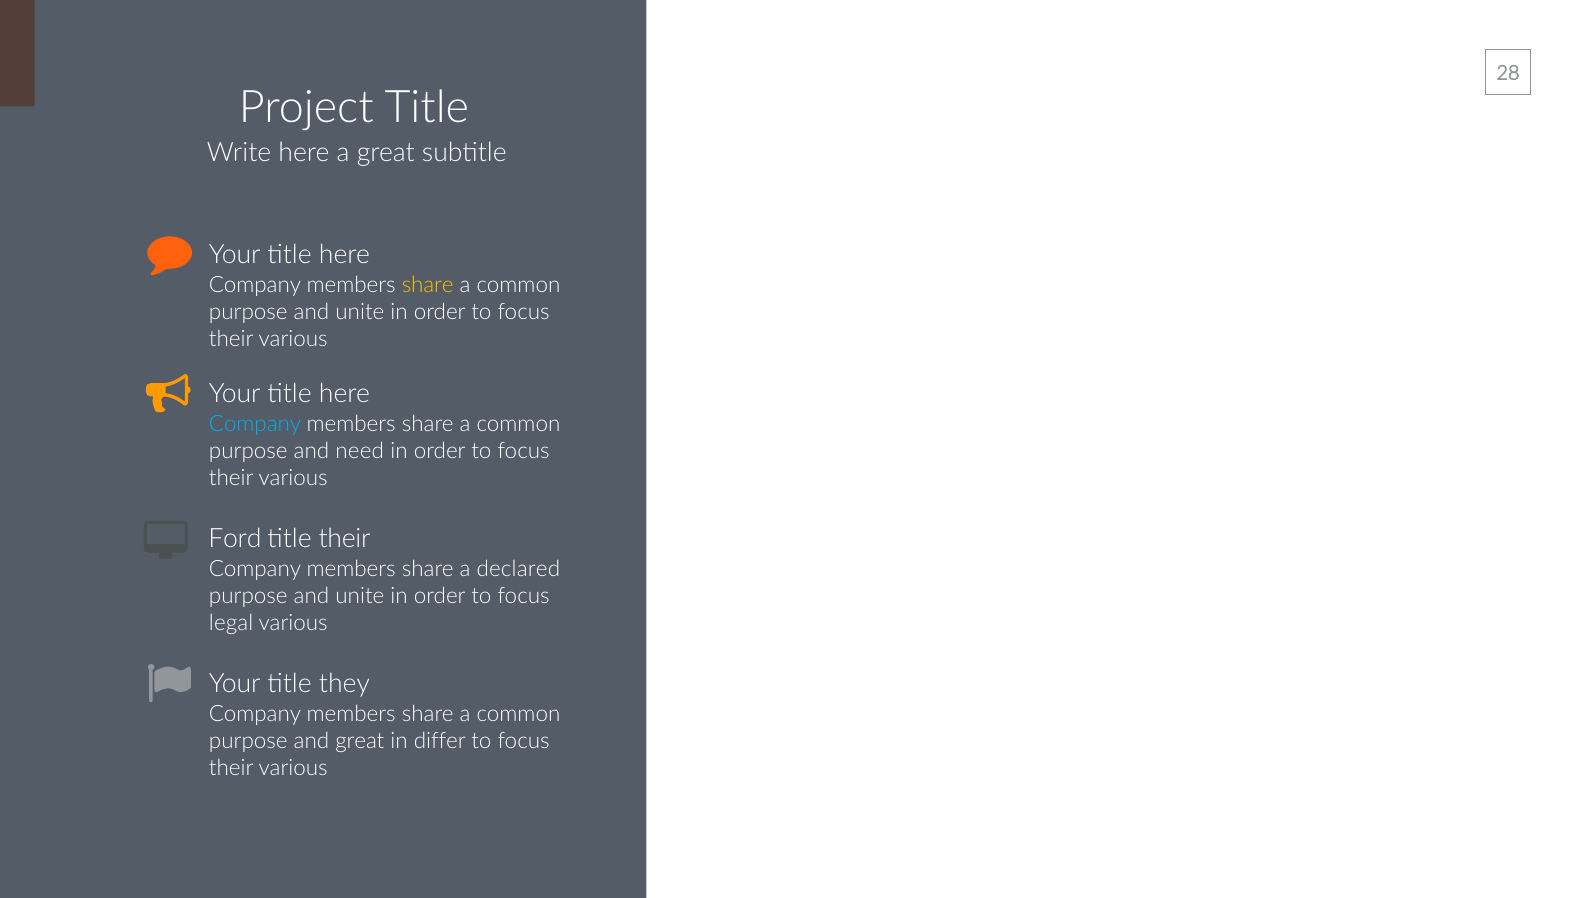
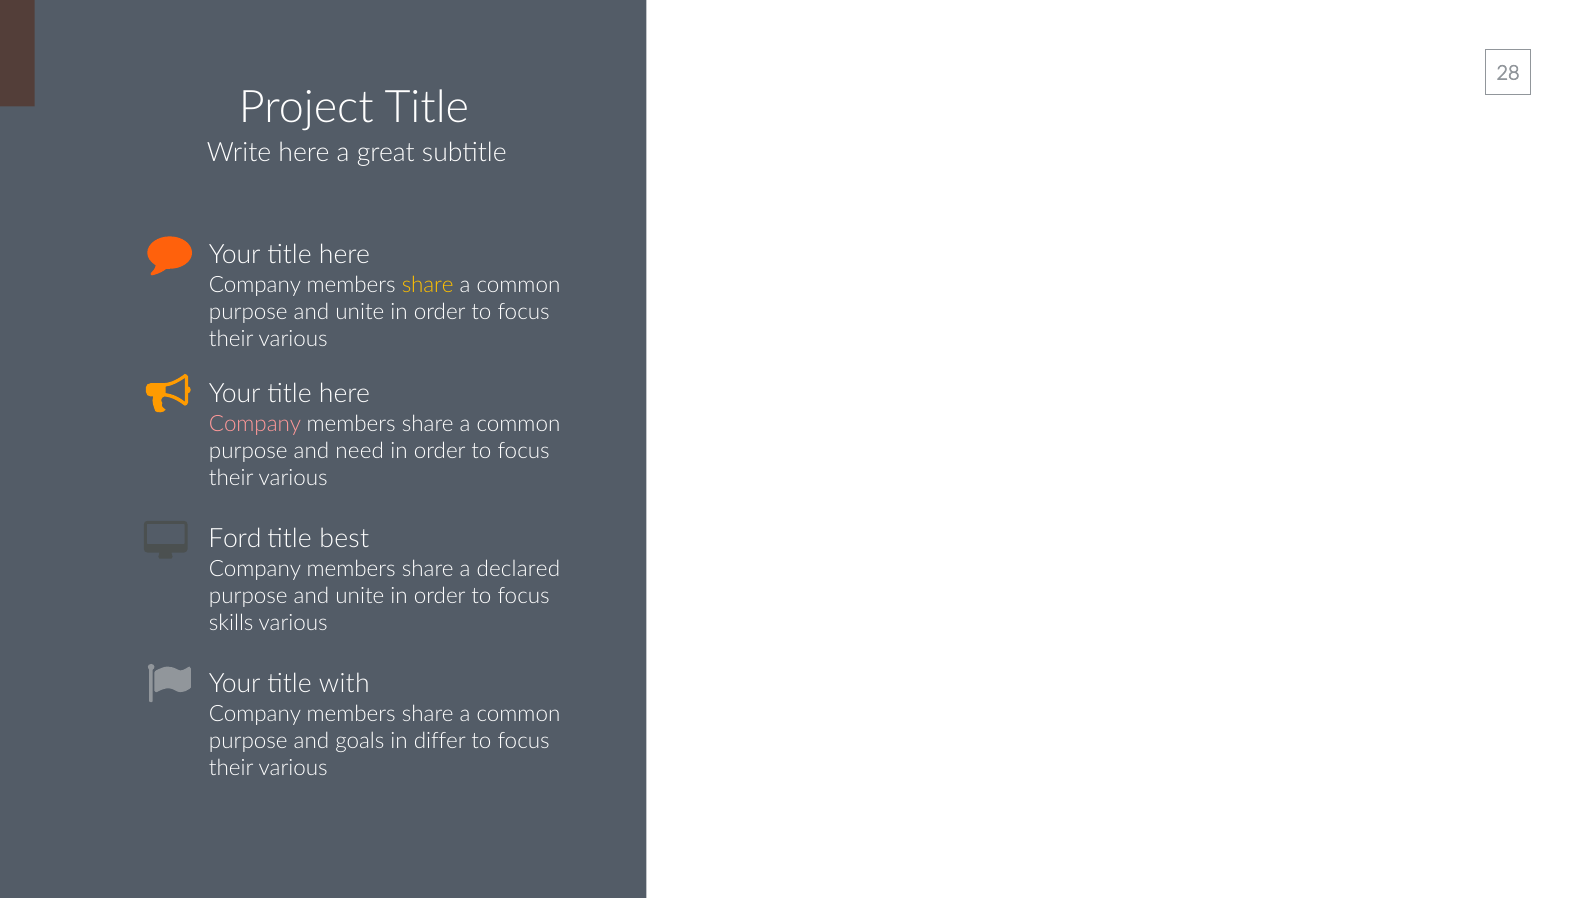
Company colour: light blue -> pink (255, 424)
title their: their -> best (344, 538)
legal: legal -> skills (231, 623)
they: they -> with (344, 683)
and great: great -> goals (360, 741)
